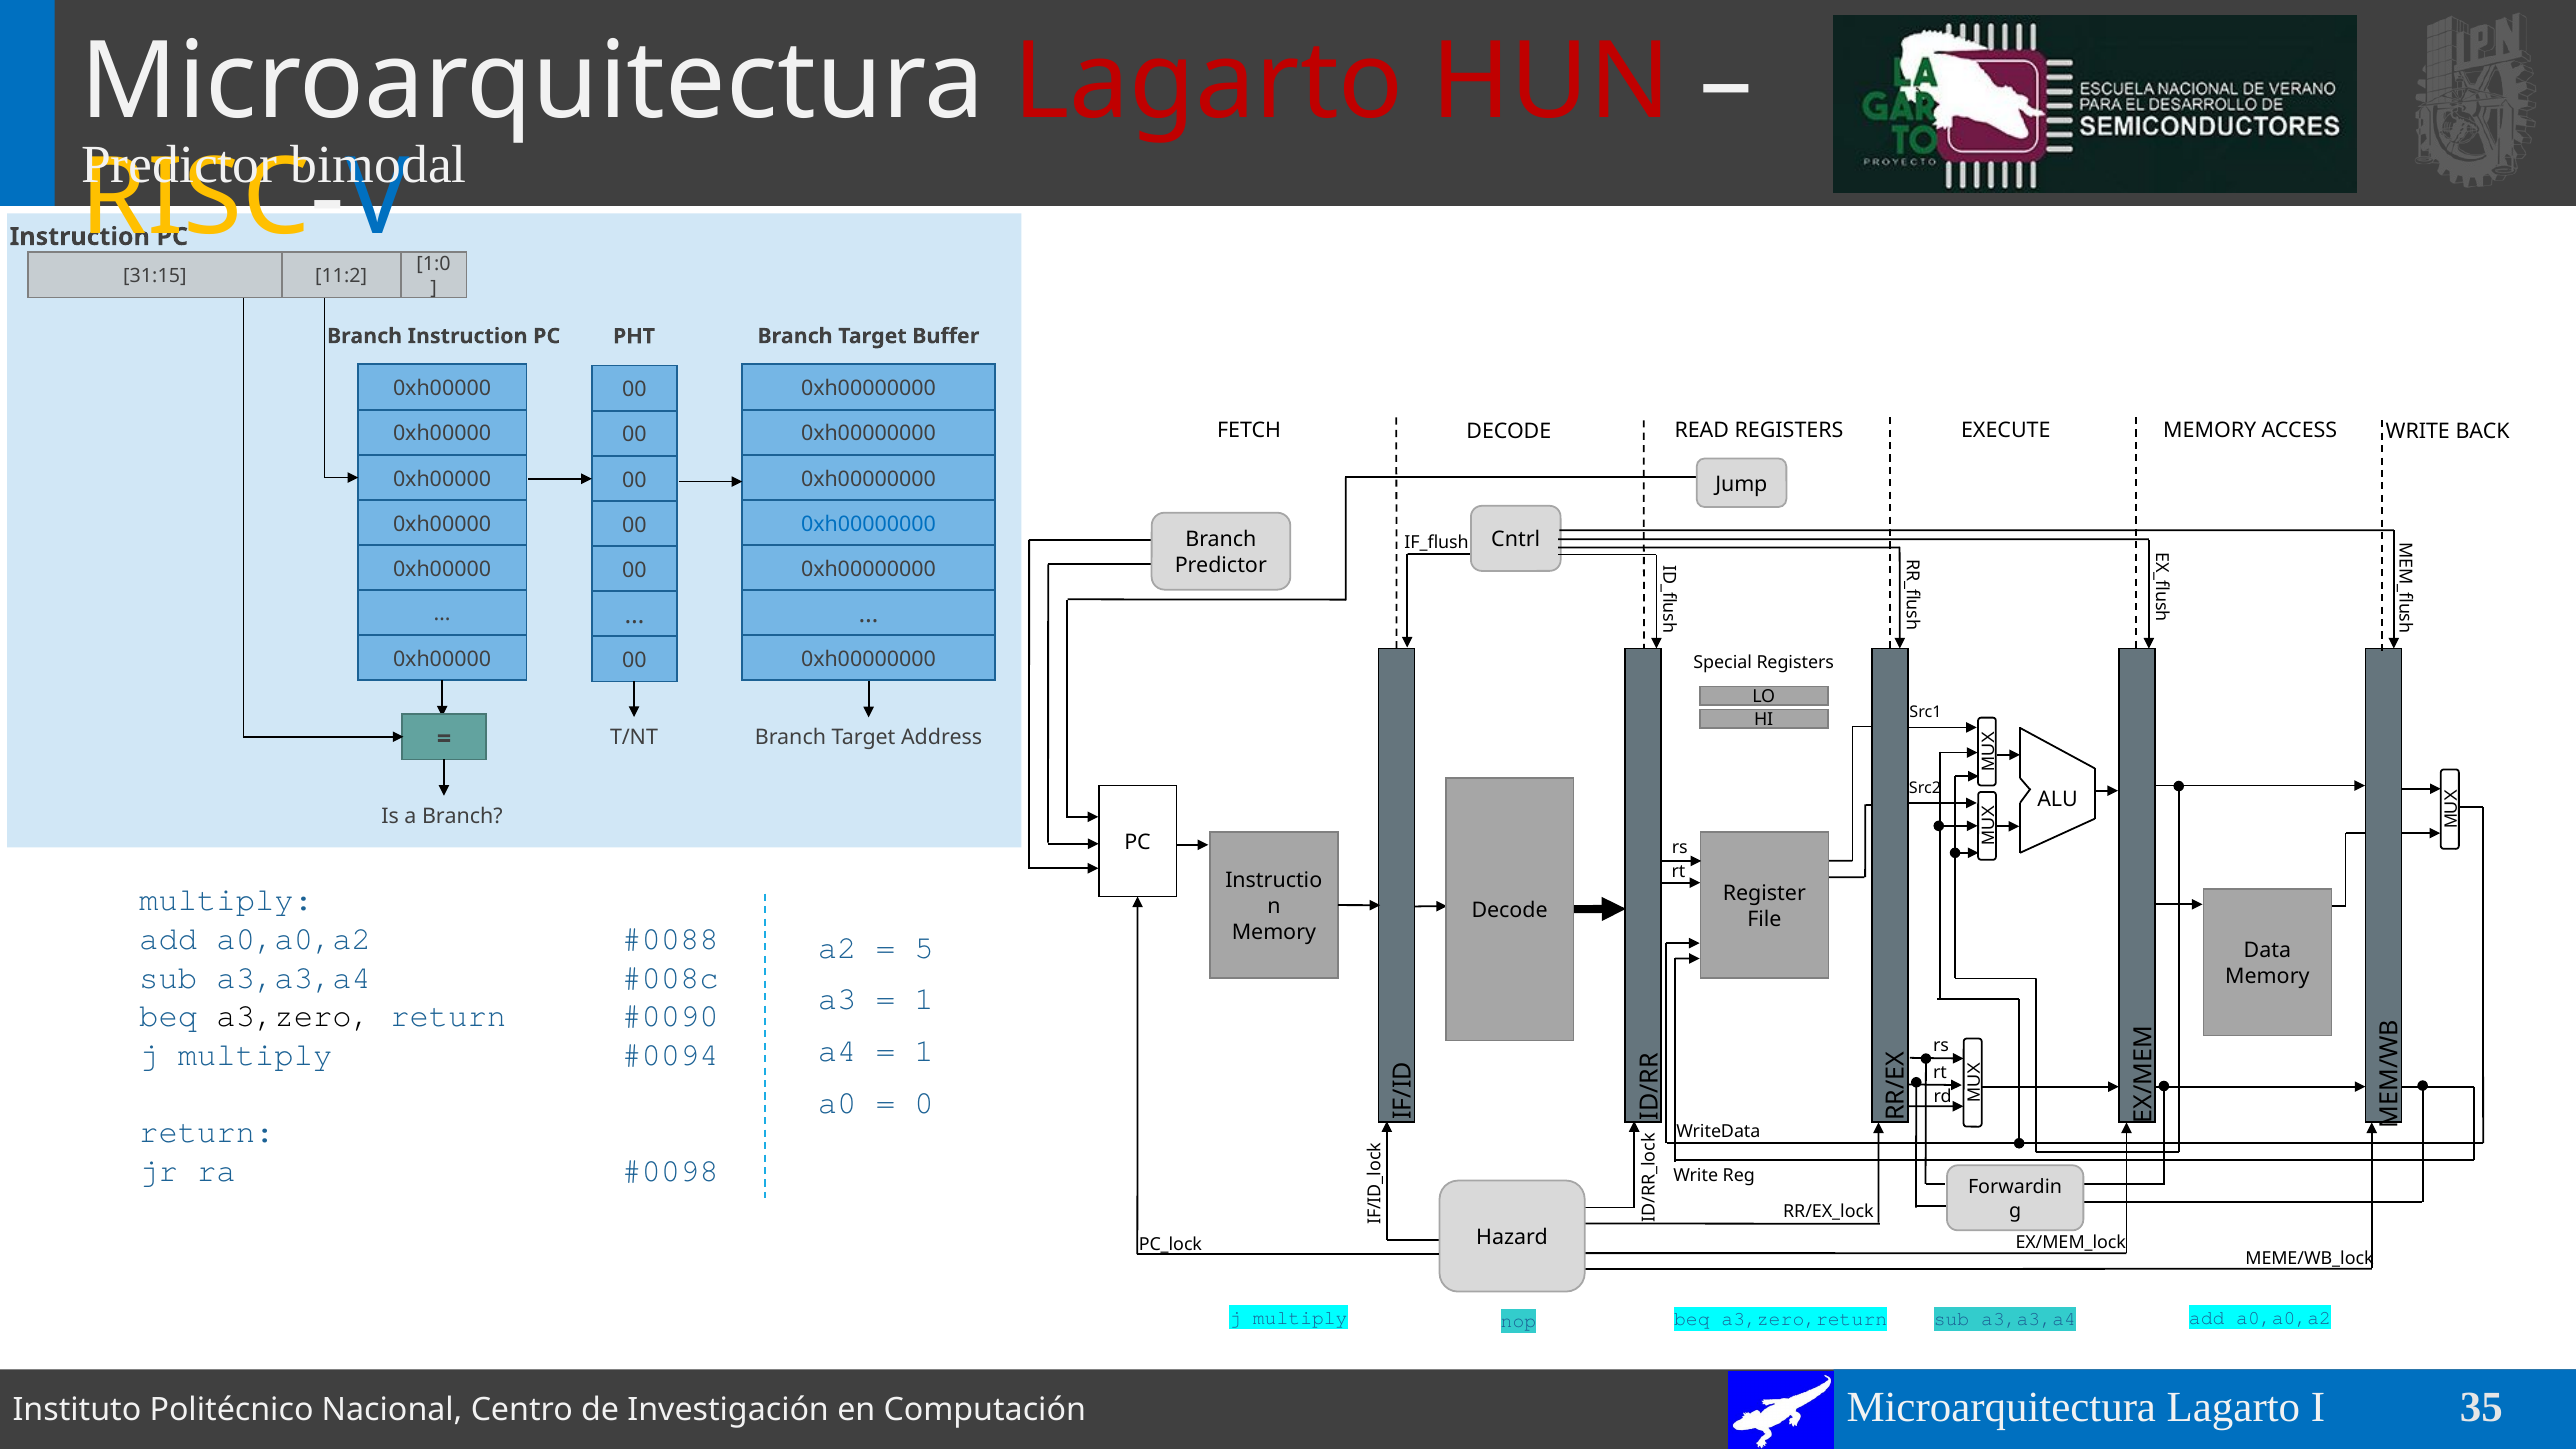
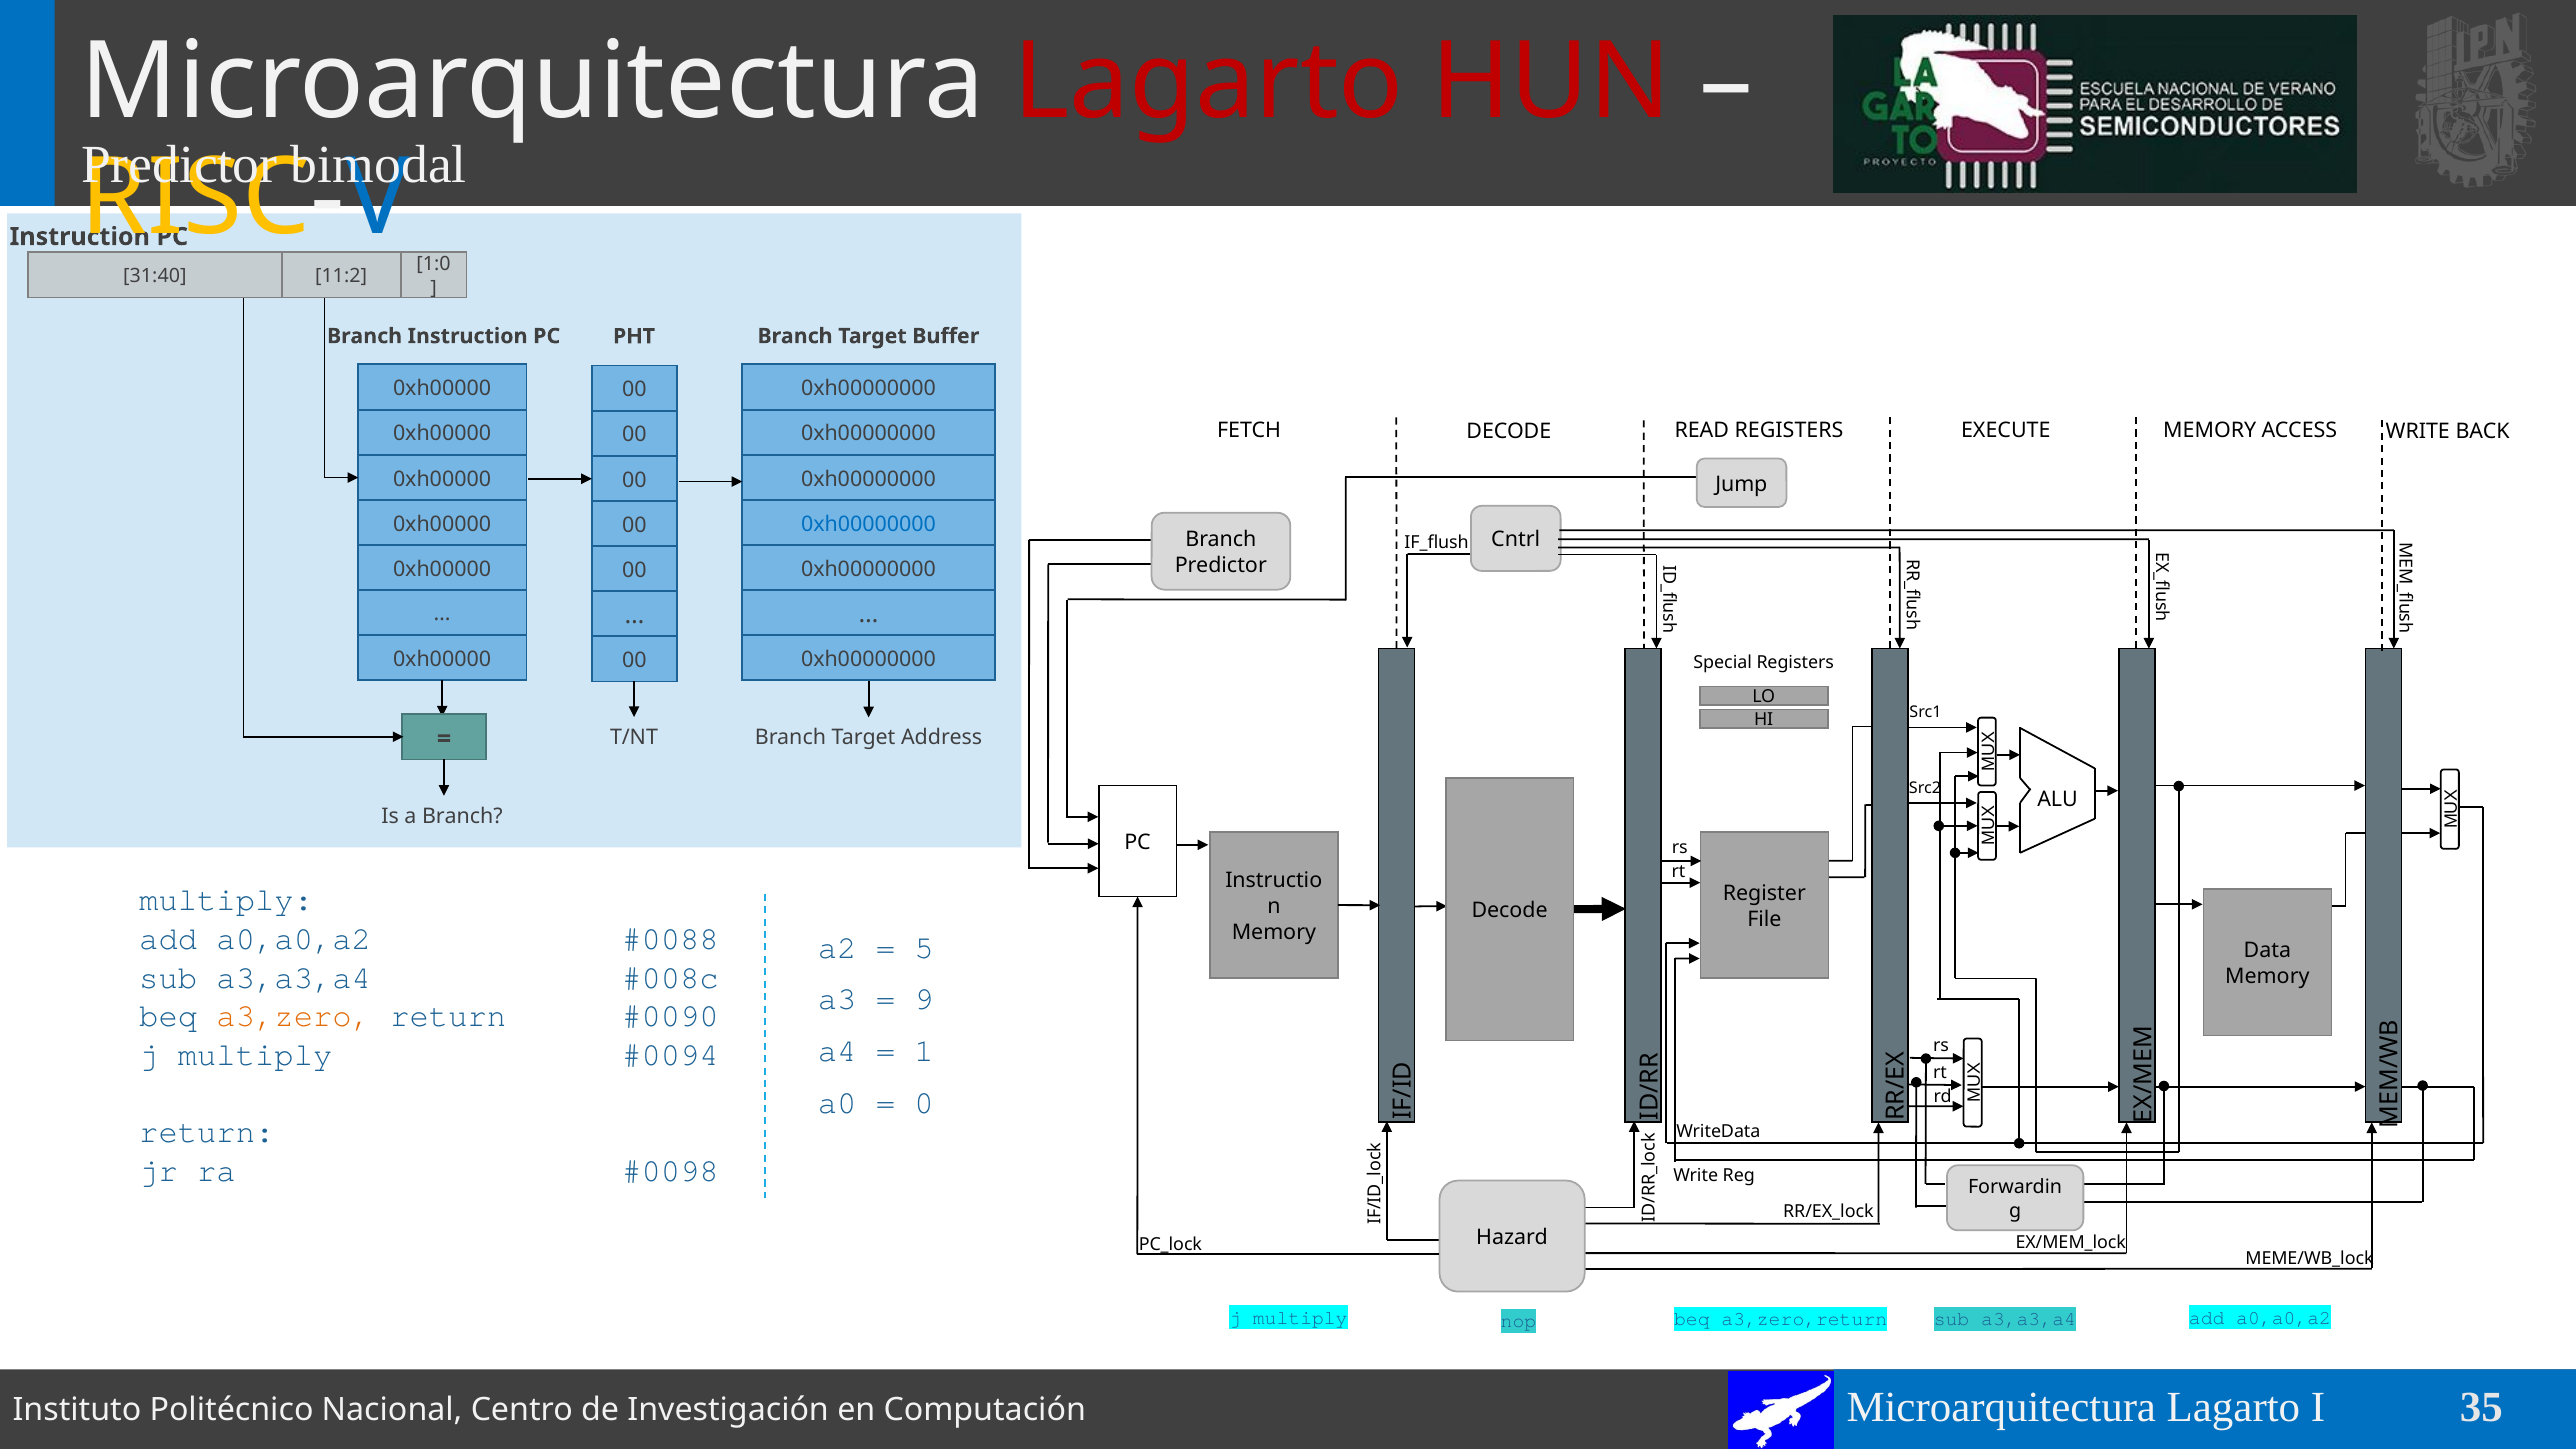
31:15: 31:15 -> 31:40 (155, 276)
1: 1 -> 9 (924, 999)
a3,zero colour: black -> orange (294, 1016)
